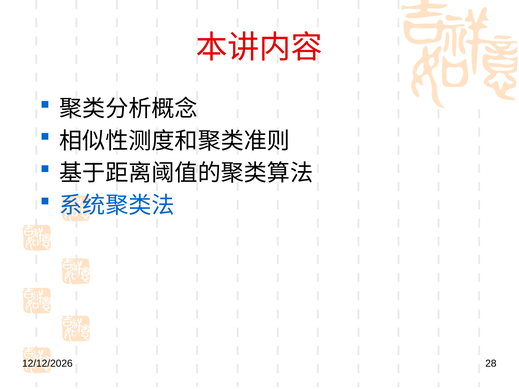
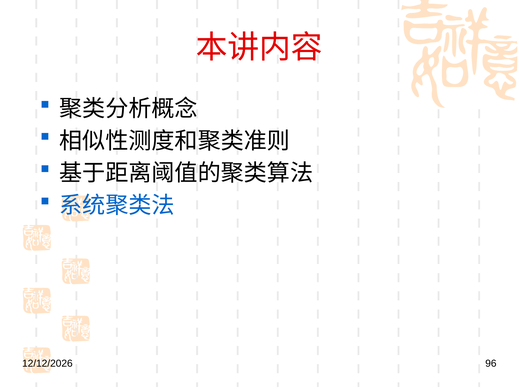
28: 28 -> 96 (491, 364)
